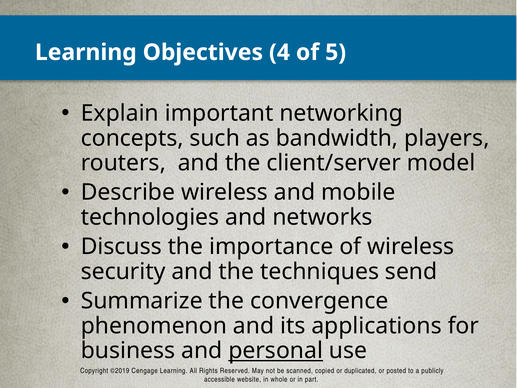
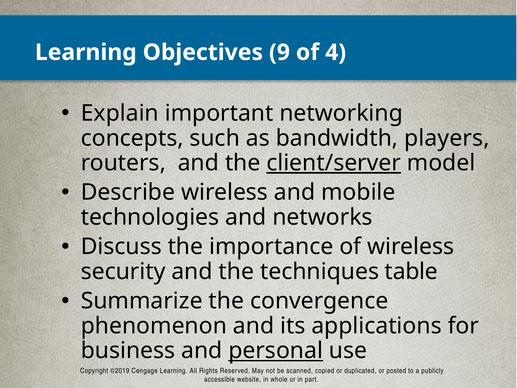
4: 4 -> 9 (279, 52)
5: 5 -> 4 (336, 52)
client/server underline: none -> present (334, 163)
send: send -> table (411, 271)
